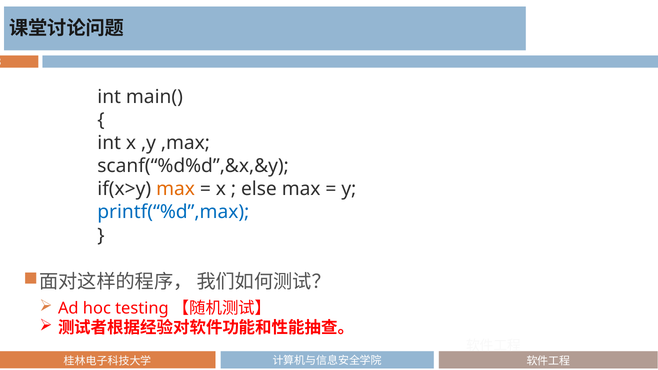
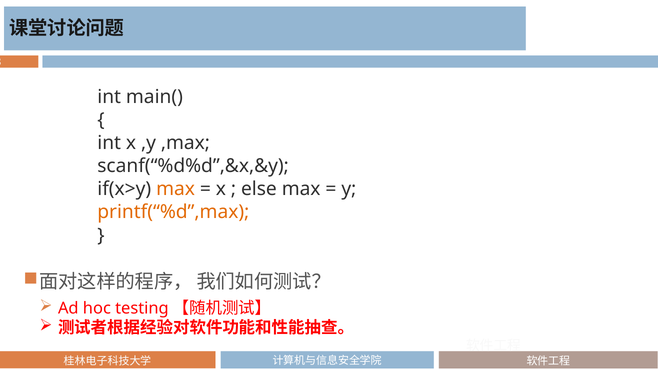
printf(“%d”,max colour: blue -> orange (173, 212)
